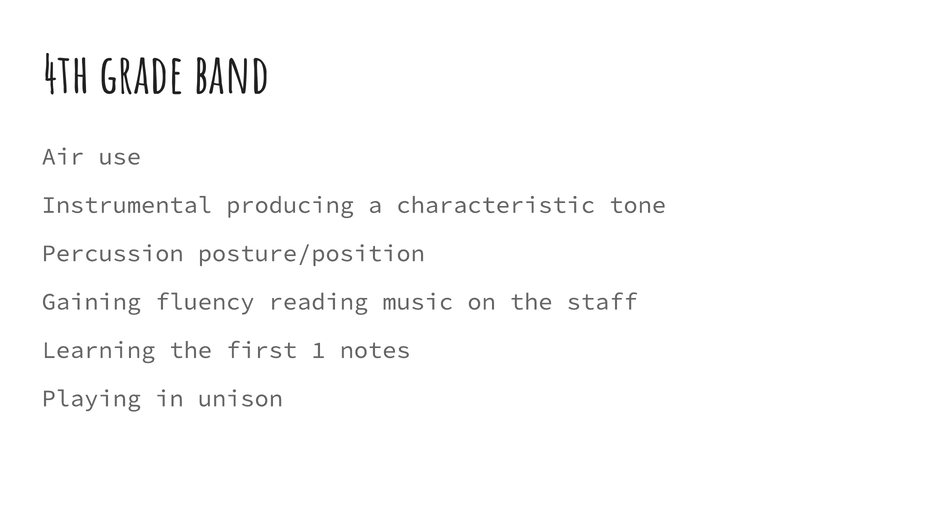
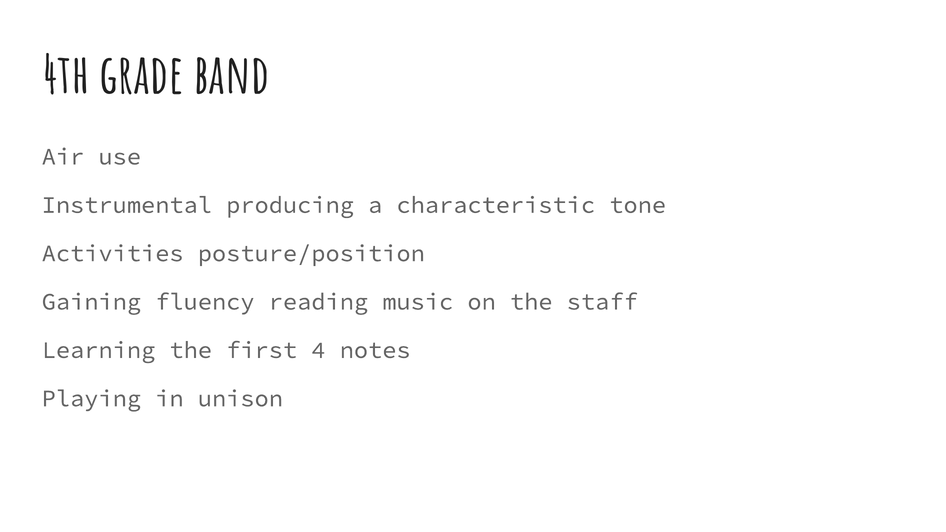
Percussion: Percussion -> Activities (113, 253)
1: 1 -> 4 (318, 350)
